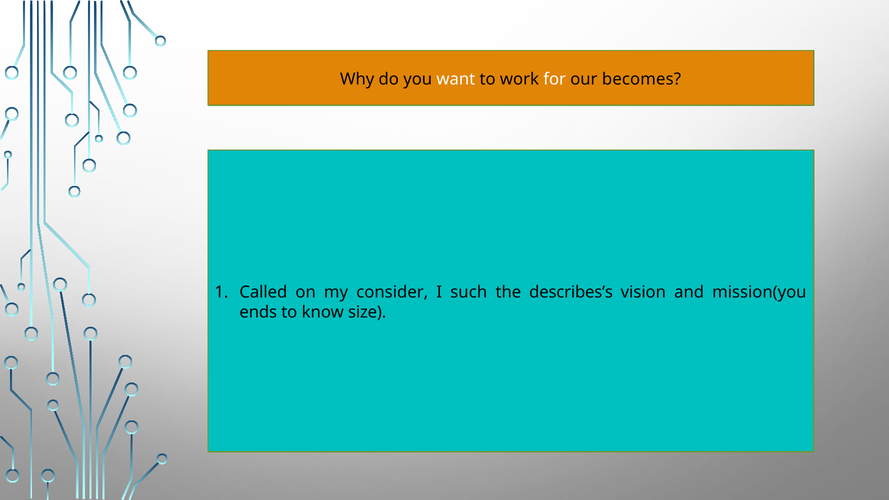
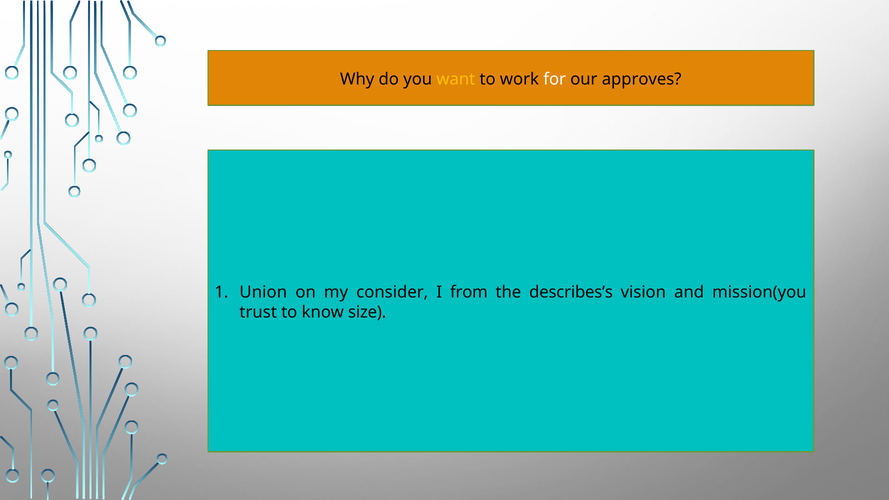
want colour: white -> yellow (456, 79)
becomes: becomes -> approves (642, 79)
Called: Called -> Union (263, 292)
such: such -> from (469, 292)
ends: ends -> trust (258, 312)
